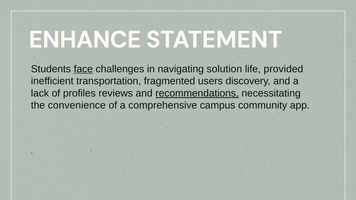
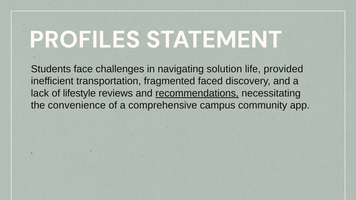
ENHANCE: ENHANCE -> PROFILES (85, 40)
face underline: present -> none (83, 69)
users: users -> faced (210, 81)
profiles: profiles -> lifestyle (79, 93)
